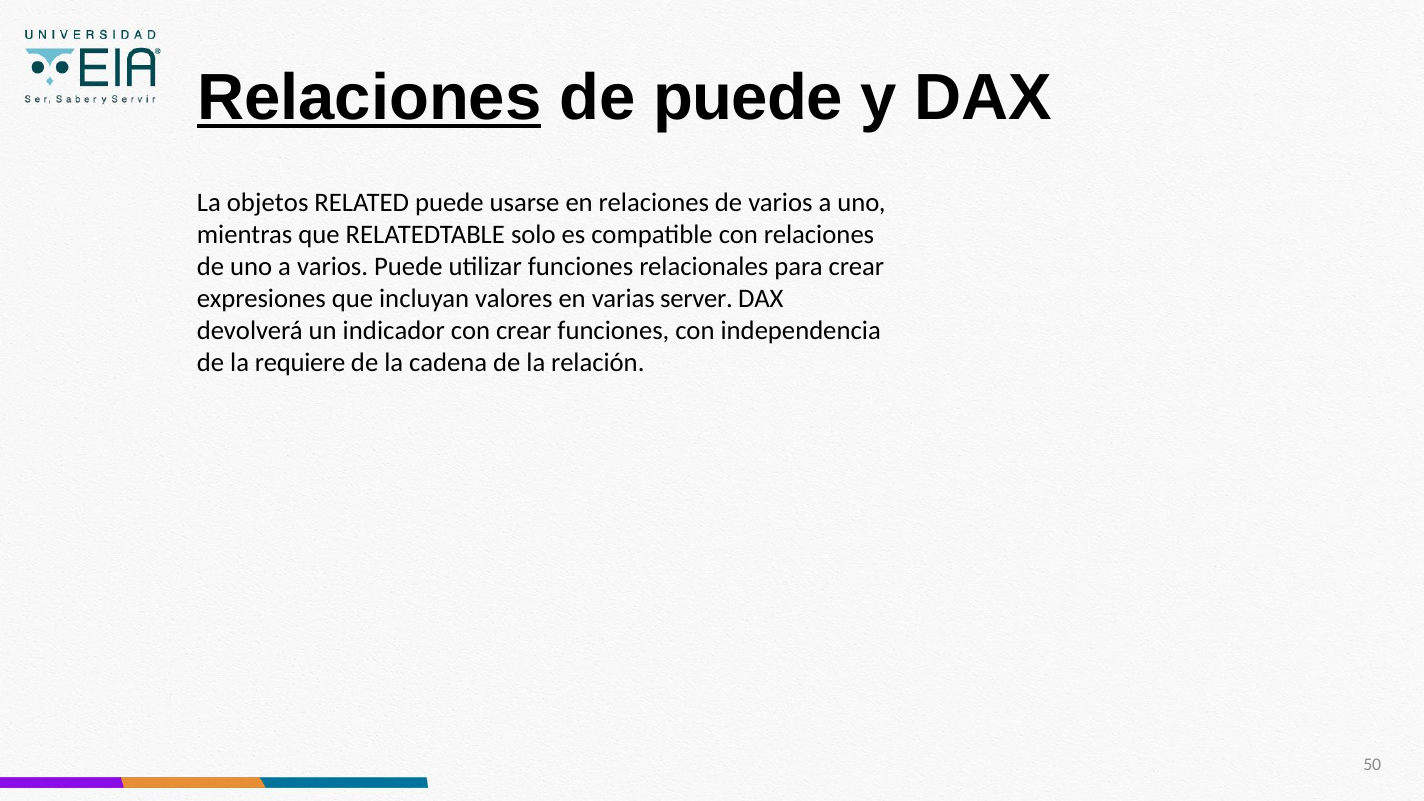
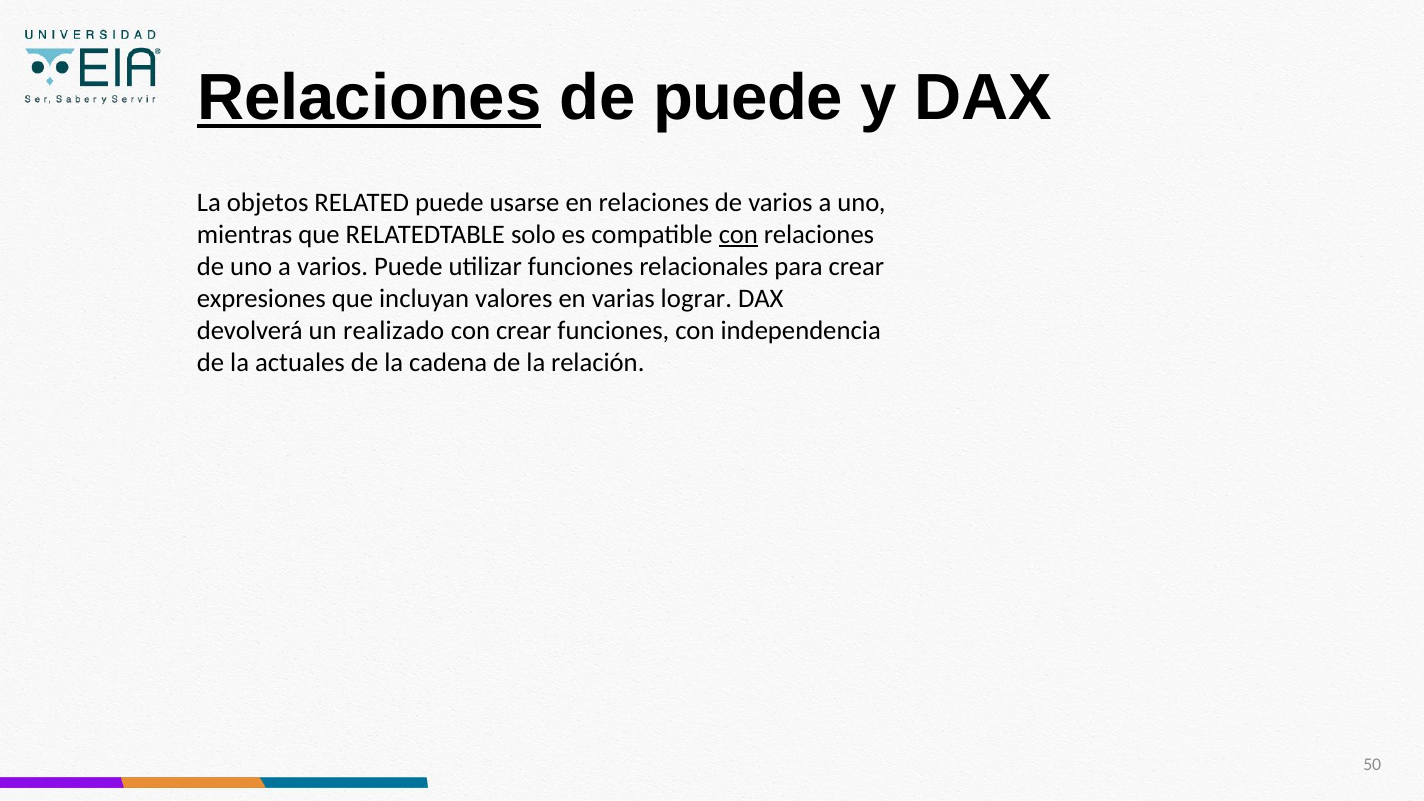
con underline: none -> present (738, 234)
server: server -> lograr (696, 299)
indicador: indicador -> realizado (394, 331)
requiere: requiere -> actuales (300, 363)
